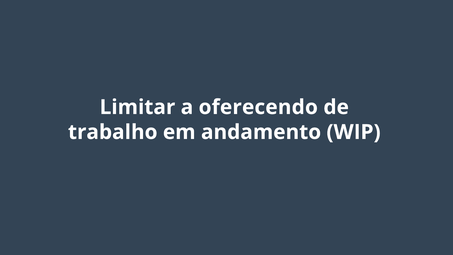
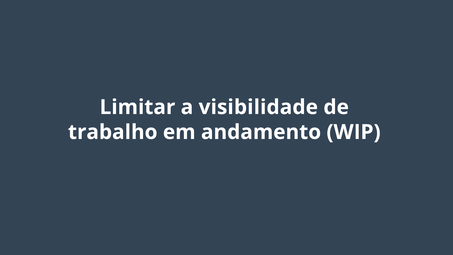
oferecendo: oferecendo -> visibilidade (258, 107)
